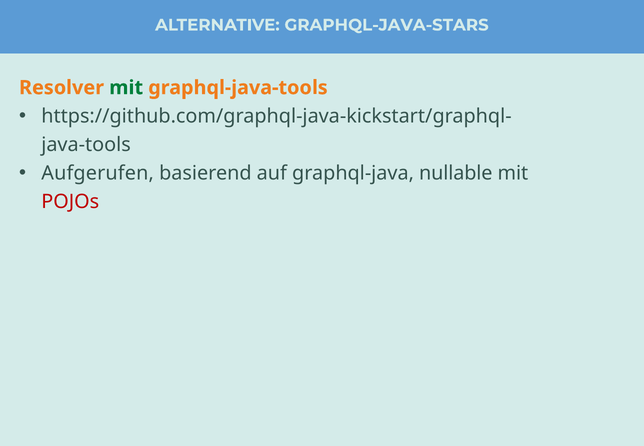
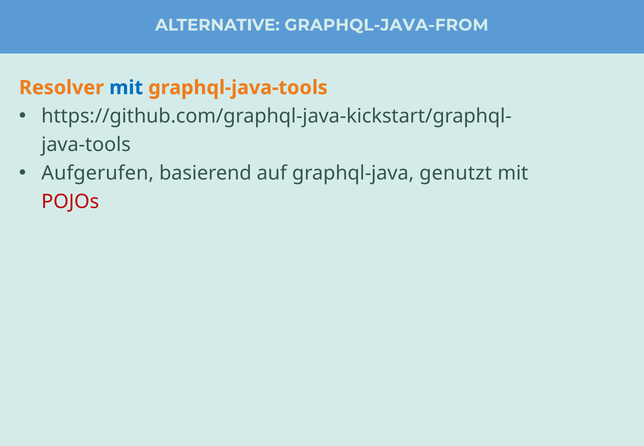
GRAPHQL-JAVA-STARS: GRAPHQL-JAVA-STARS -> GRAPHQL-JAVA-FROM (386, 25)
mit colour: green -> blue (126, 88)
nullable: nullable -> genutzt (456, 173)
